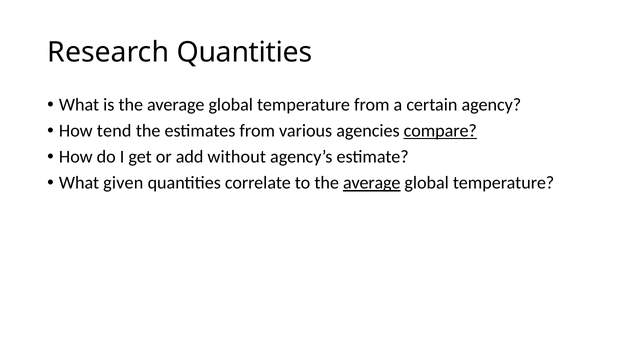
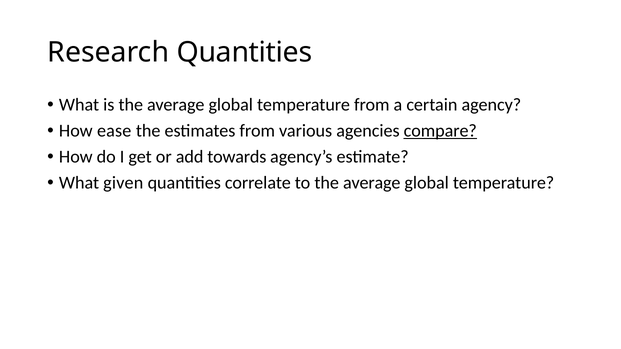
tend: tend -> ease (114, 131)
without: without -> towards (237, 157)
average underline: present -> none (372, 183)
